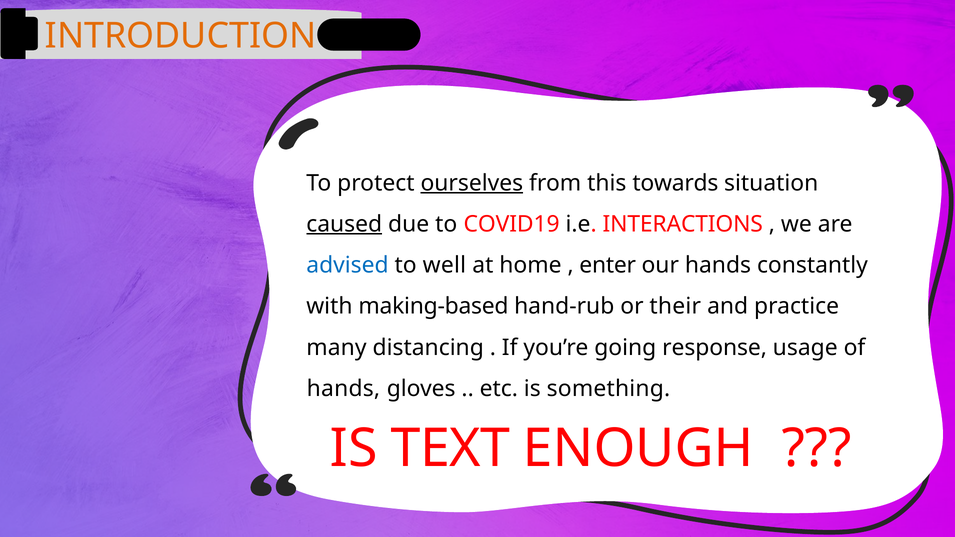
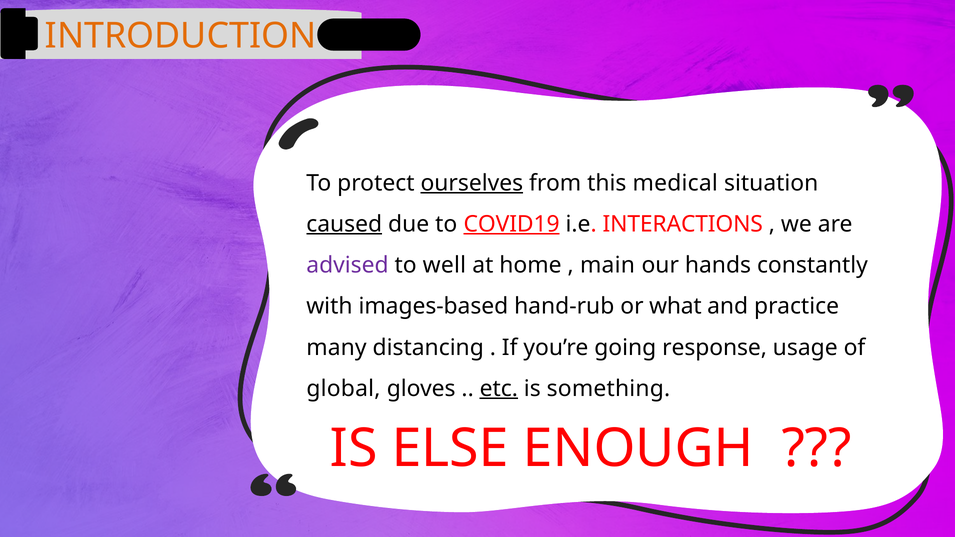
towards: towards -> medical (675, 183)
COVID19 underline: none -> present (512, 224)
advised colour: blue -> purple (347, 265)
enter: enter -> main (607, 265)
making-based: making-based -> images-based (433, 306)
their: their -> what (675, 306)
hands: hands -> global (343, 389)
etc underline: none -> present (499, 389)
TEXT: TEXT -> ELSE (450, 449)
